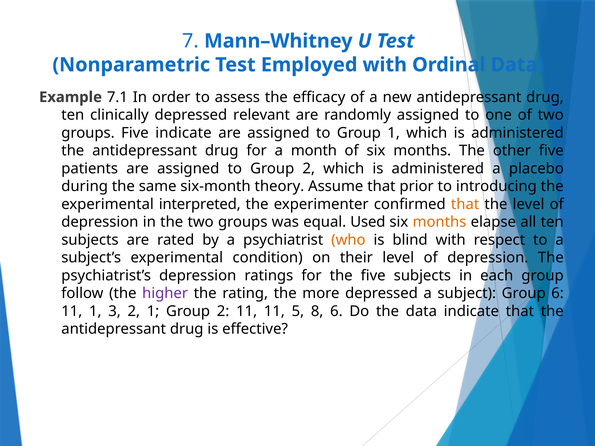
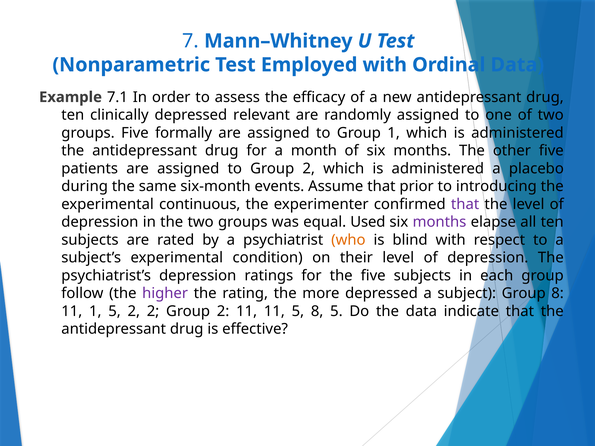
Five indicate: indicate -> formally (184, 133)
theory: theory -> events (279, 186)
interpreted: interpreted -> continuous (200, 204)
that colour: orange -> purple (465, 204)
months colour: orange -> purple (439, 222)
Group 6: 6 -> 8 (558, 294)
1 3: 3 -> 5 (115, 311)
2 1: 1 -> 2 (153, 311)
8 6: 6 -> 5 (336, 311)
